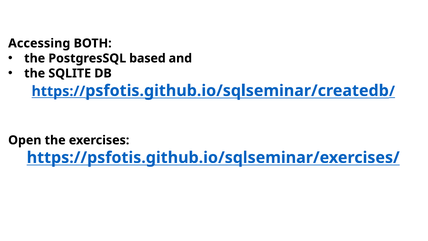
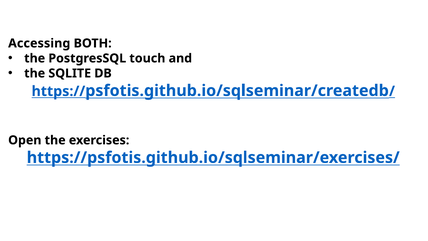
based: based -> touch (147, 58)
